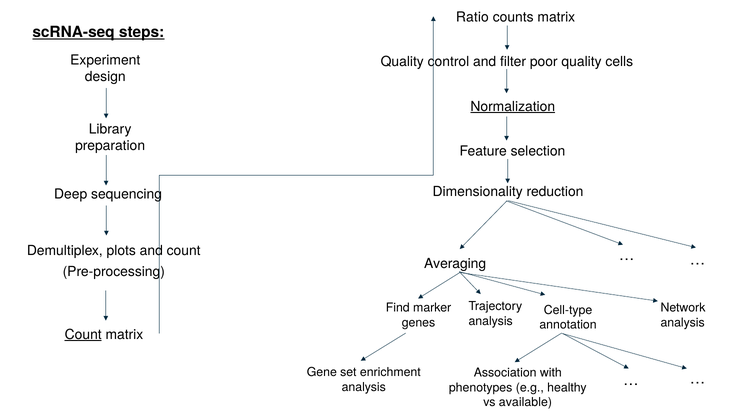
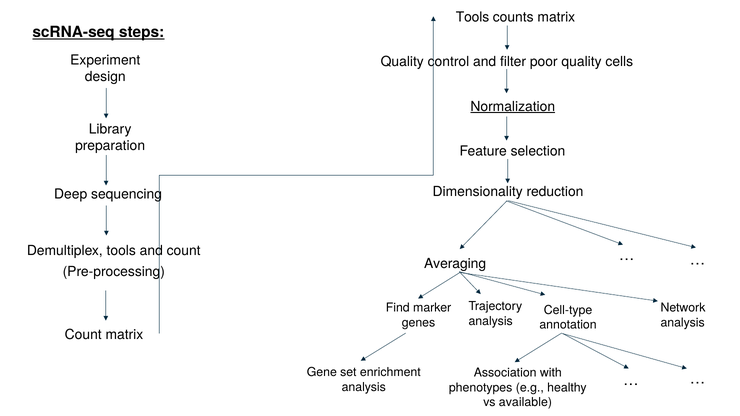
Ratio: Ratio -> Tools (473, 17)
Demultiplex plots: plots -> tools (121, 251)
Count underline: present -> none (83, 335)
